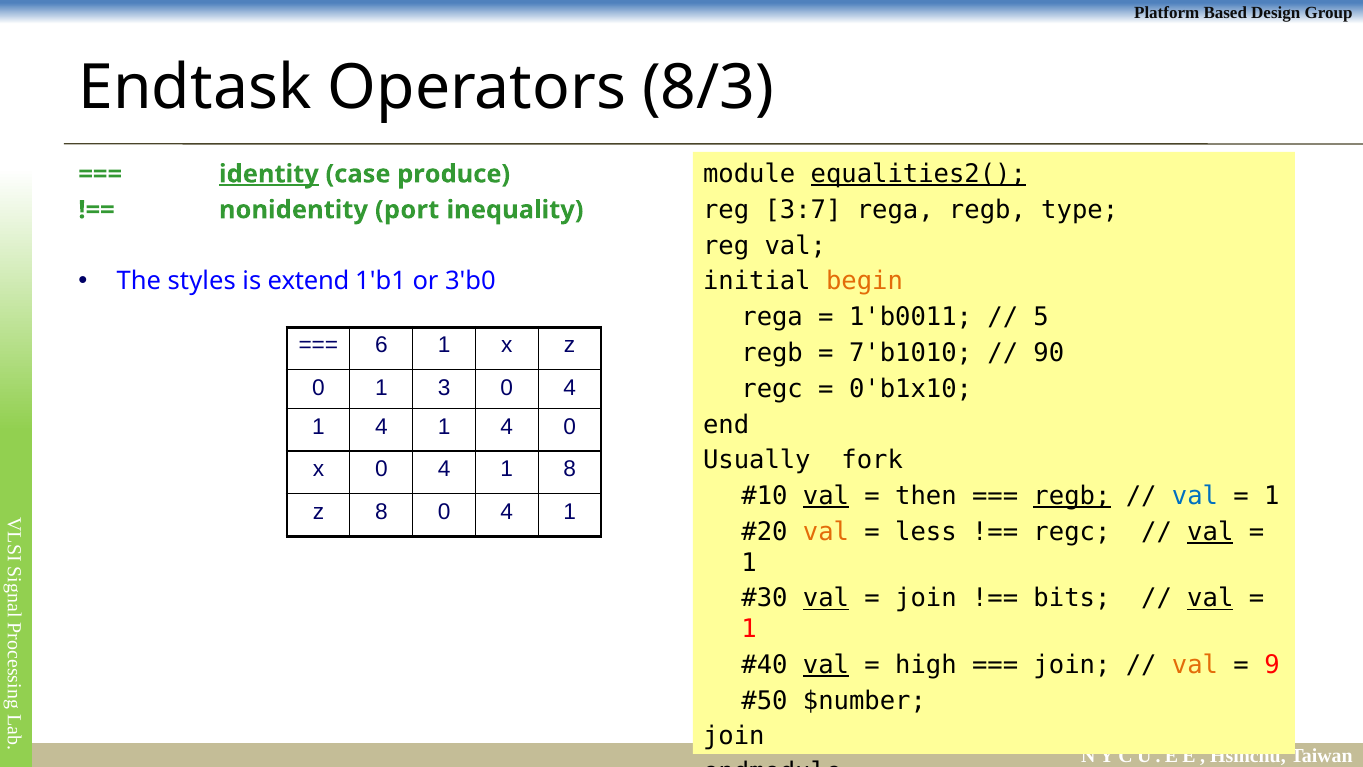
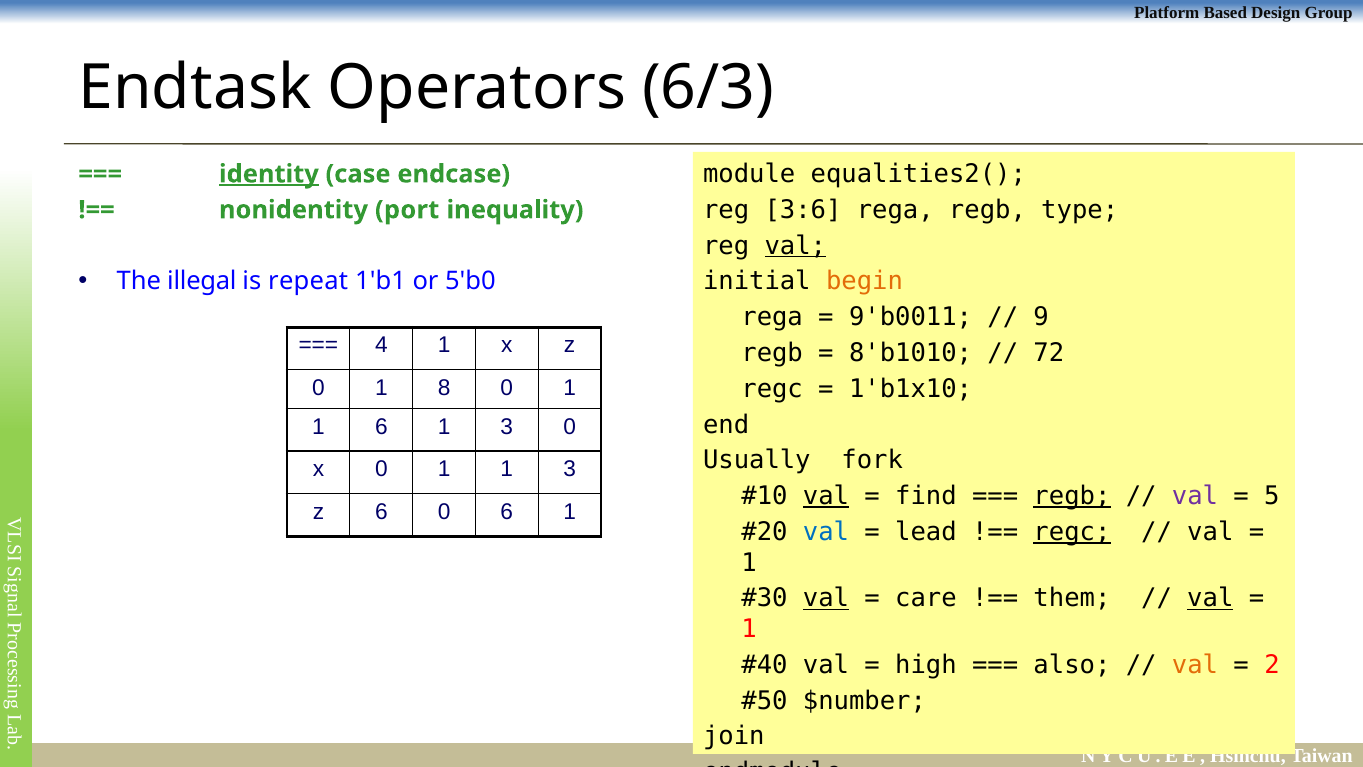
8/3: 8/3 -> 6/3 (708, 88)
equalities2( underline: present -> none (918, 174)
produce: produce -> endcase (454, 174)
3:7: 3:7 -> 3:6 (803, 210)
val underline: none -> present (795, 246)
styles: styles -> illegal (202, 281)
extend: extend -> repeat (308, 281)
3'b0: 3'b0 -> 5'b0 (470, 281)
1'b0011: 1'b0011 -> 9'b0011 (911, 317)
5: 5 -> 9 (1041, 317)
6: 6 -> 4 (381, 345)
7'b1010: 7'b1010 -> 8'b1010 (911, 353)
90: 90 -> 72 (1049, 353)
3: 3 -> 8 (444, 388)
4: 4 -> 1 (570, 388)
0'b1x10: 0'b1x10 -> 1'b1x10 (911, 389)
4: 4 -> 6 (381, 427)
4: 4 -> 3 (507, 427)
x 0 4: 4 -> 1 (444, 469)
8: 8 -> 3 (570, 469)
then: then -> find (926, 496)
val colour: blue -> purple (1195, 496)
1: 1 -> 5 (1272, 496)
z 8: 8 -> 6 (381, 512)
4: 4 -> 6 (507, 512)
val colour: orange -> blue (826, 532)
less: less -> lead (926, 532)
regc underline: none -> present (1072, 532)
val underline: present -> none (1210, 532)
join: join -> care (926, 598)
bits: bits -> them (1072, 598)
val underline: present -> none (826, 665)
join: join -> also (1072, 665)
9: 9 -> 2 (1272, 665)
